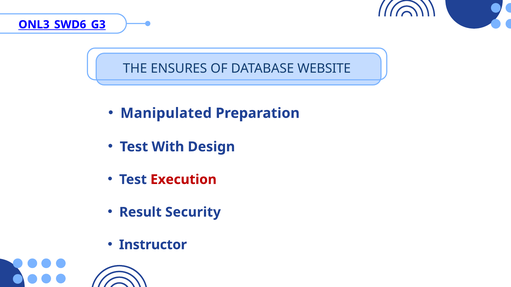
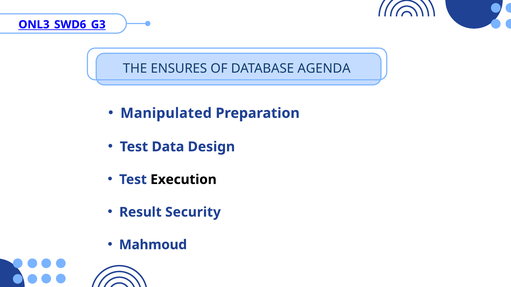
WEBSITE: WEBSITE -> AGENDA (324, 69)
With: With -> Data (168, 147)
Execution colour: red -> black (183, 180)
Instructor: Instructor -> Mahmoud (153, 245)
